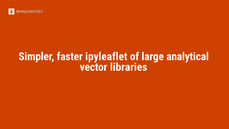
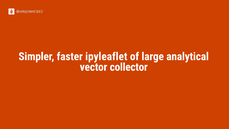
libraries: libraries -> collector (129, 67)
